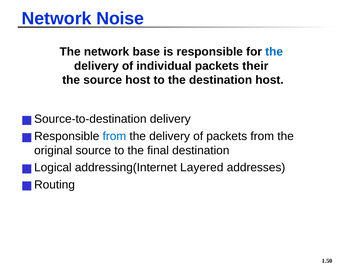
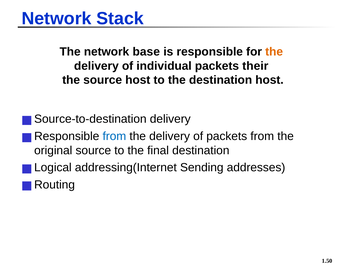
Noise: Noise -> Stack (120, 18)
the colour: blue -> orange (274, 52)
Layered: Layered -> Sending (202, 168)
